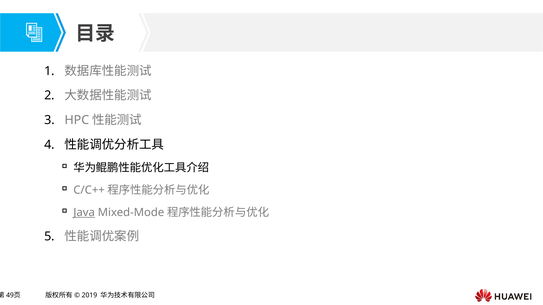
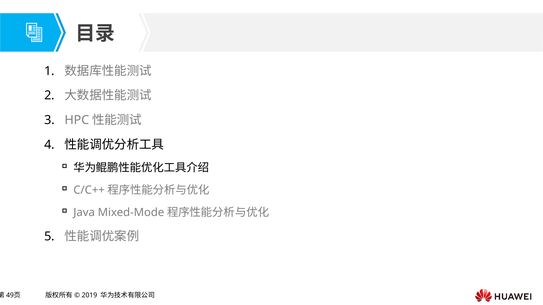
Java underline: present -> none (84, 213)
